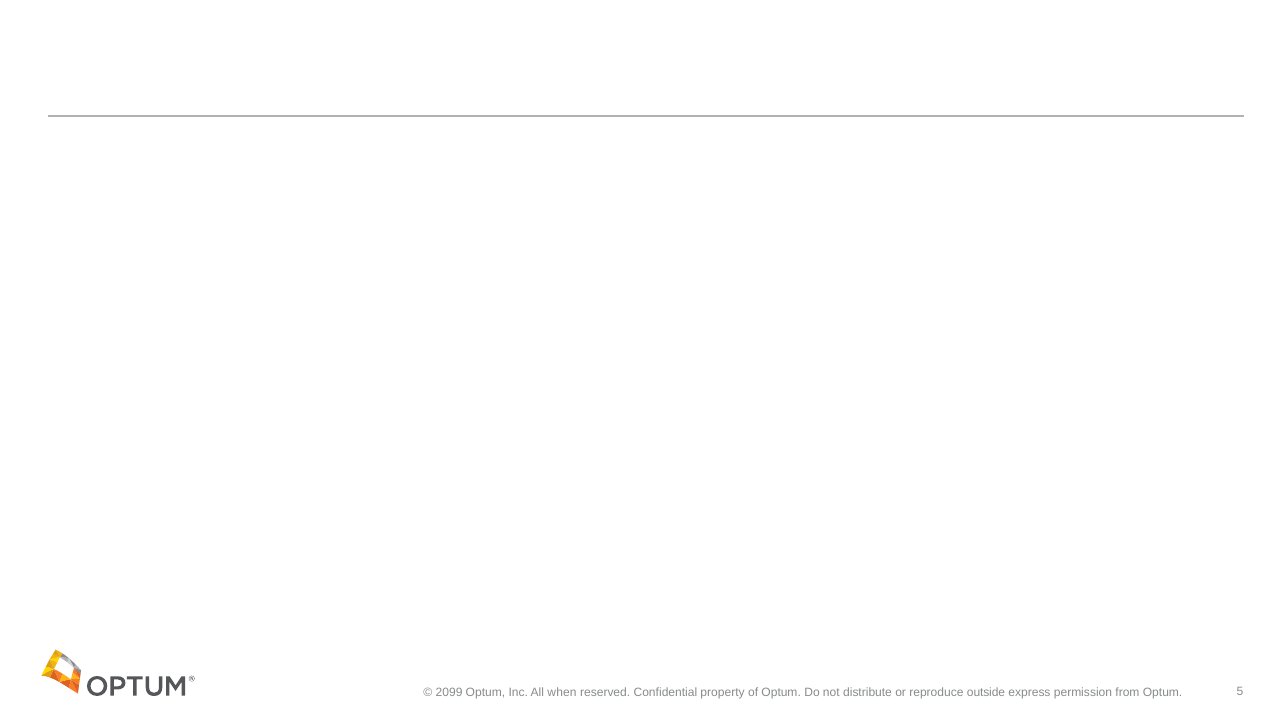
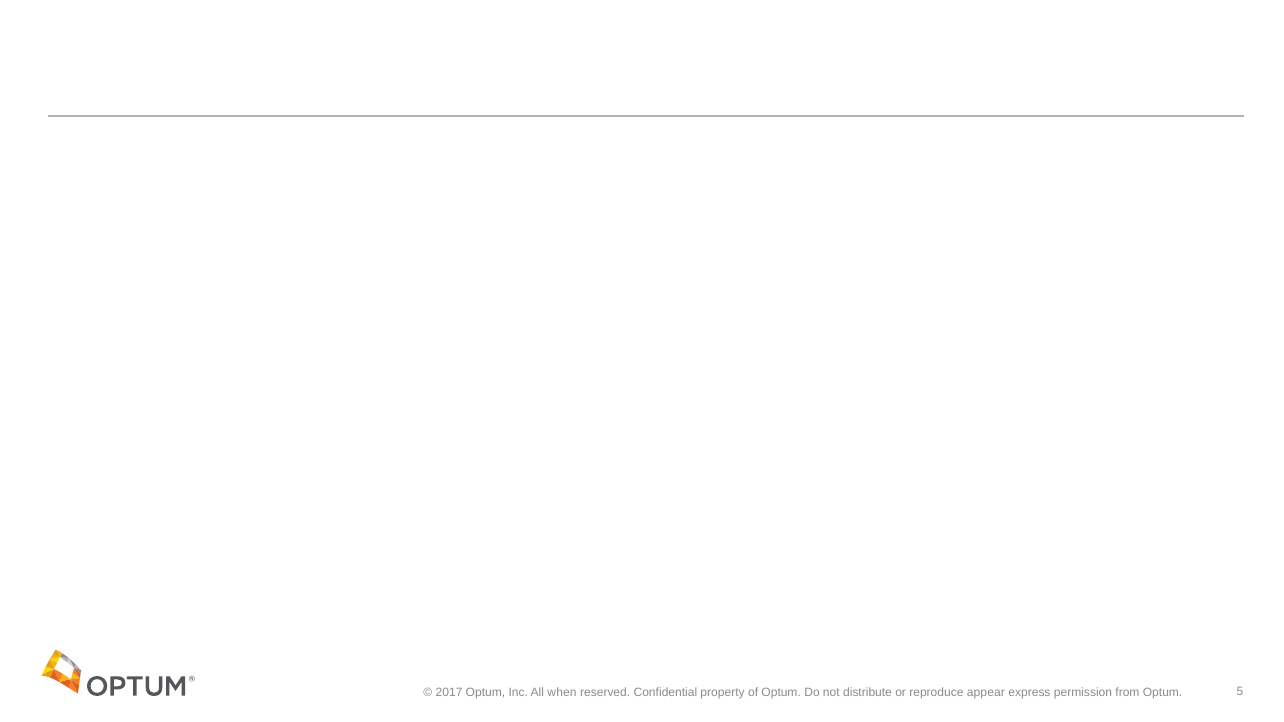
2099: 2099 -> 2017 (449, 693)
outside: outside -> appear (986, 693)
